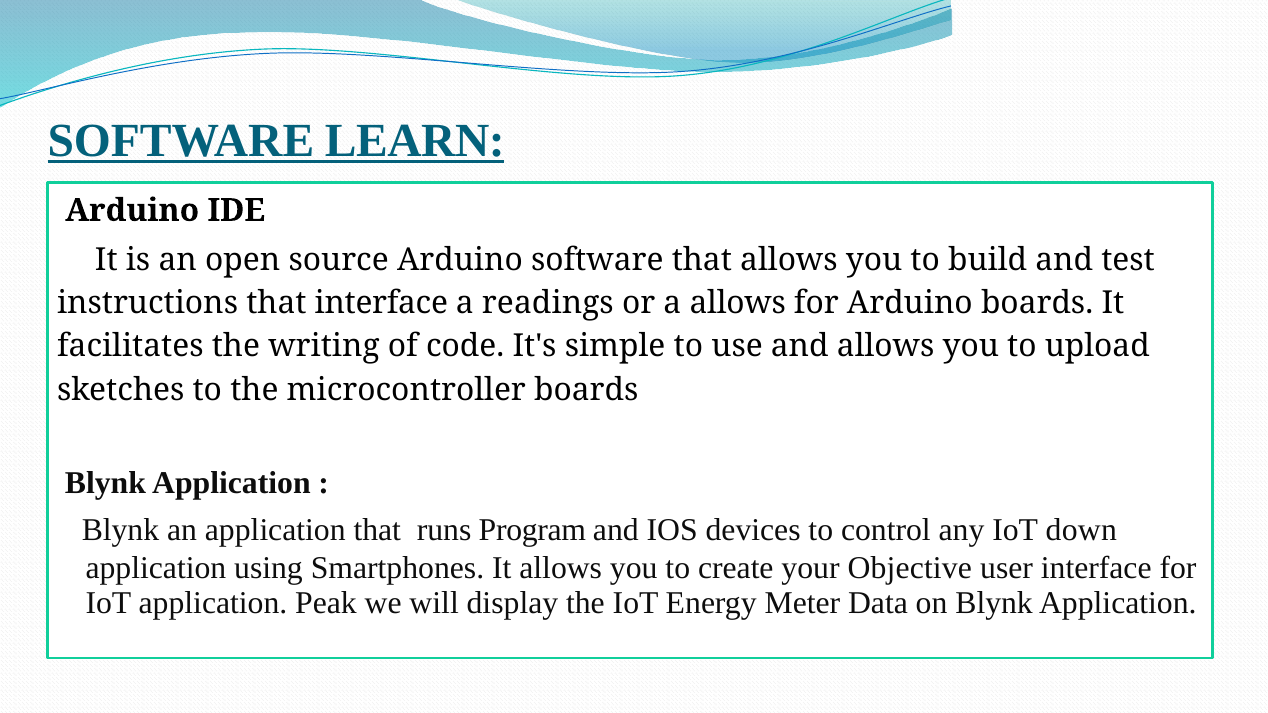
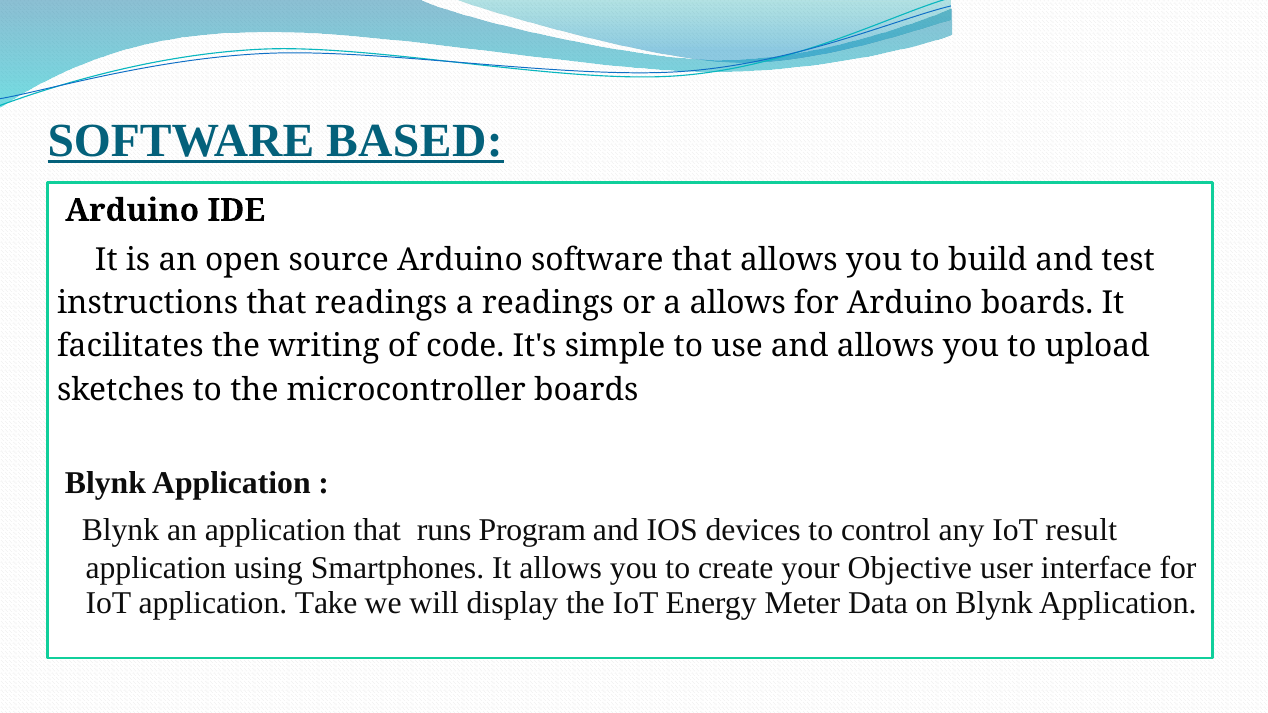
LEARN: LEARN -> BASED (414, 140)
that interface: interface -> readings (381, 303)
down: down -> result (1081, 531)
Peak: Peak -> Take (326, 603)
